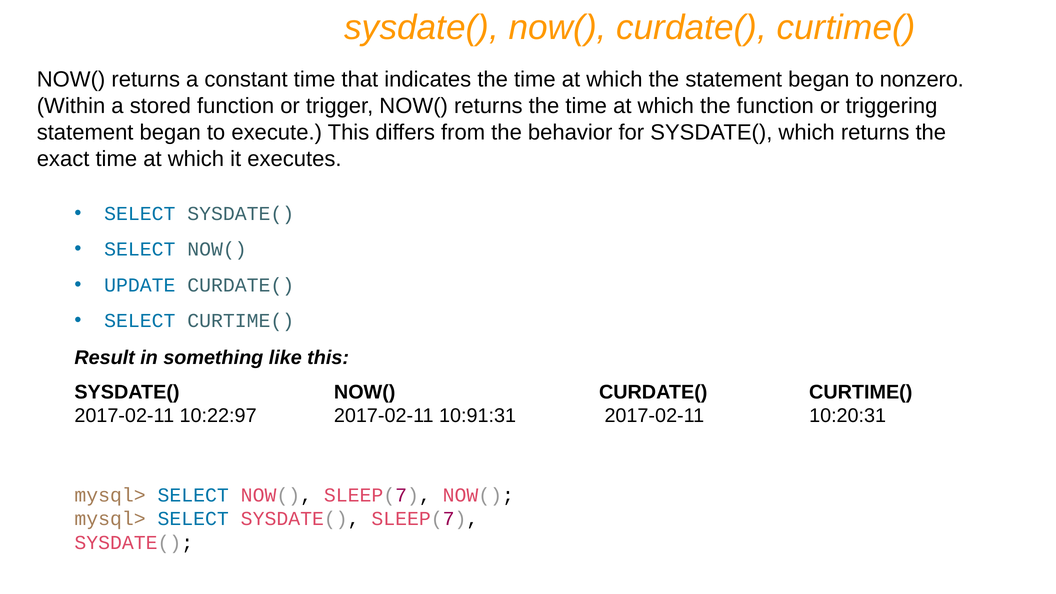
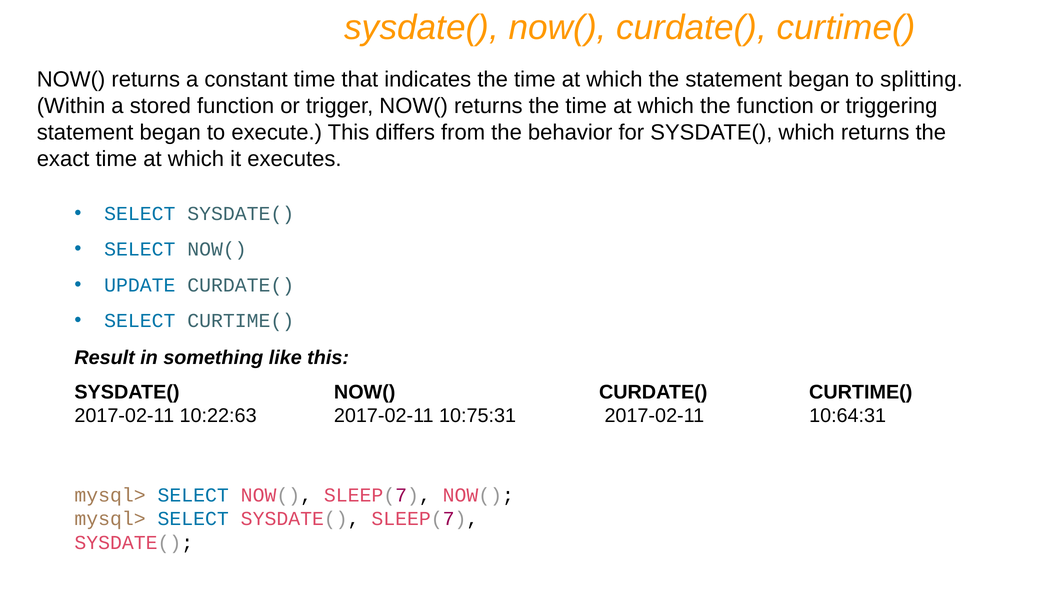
nonzero: nonzero -> splitting (921, 80)
10:22:97: 10:22:97 -> 10:22:63 (218, 416)
10:91:31: 10:91:31 -> 10:75:31 (478, 416)
10:20:31: 10:20:31 -> 10:64:31 (848, 416)
